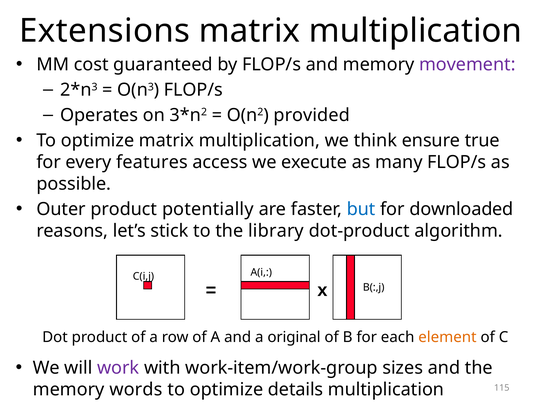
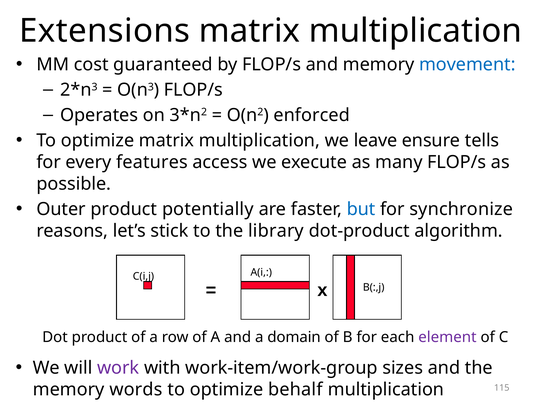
movement colour: purple -> blue (467, 64)
provided: provided -> enforced (312, 115)
think: think -> leave (375, 140)
true: true -> tells (482, 140)
downloaded: downloaded -> synchronize (461, 209)
original: original -> domain (294, 337)
element colour: orange -> purple (447, 337)
details: details -> behalf (295, 389)
